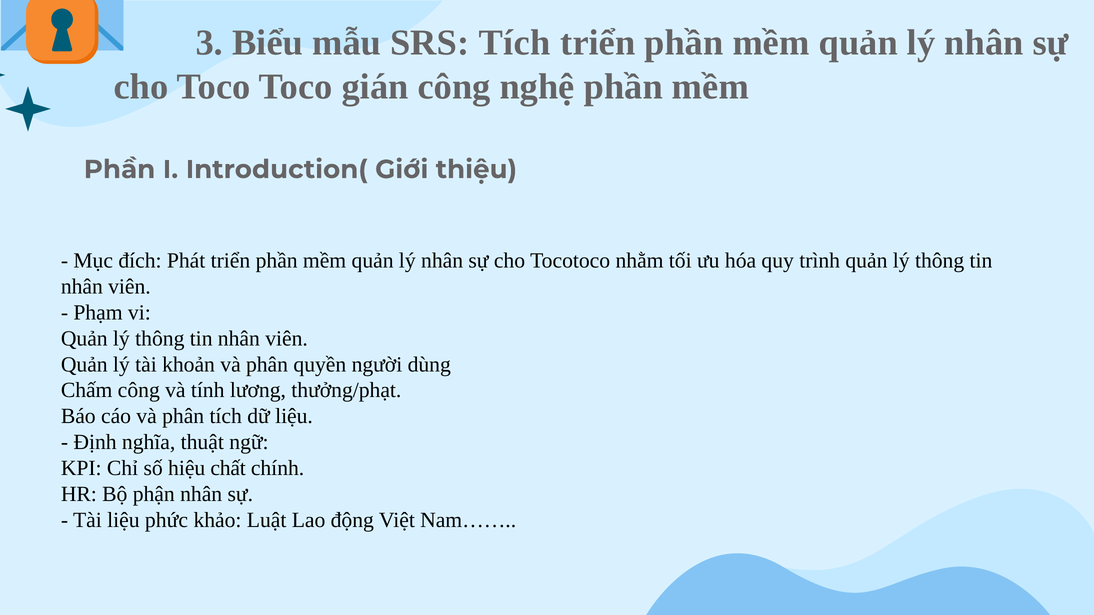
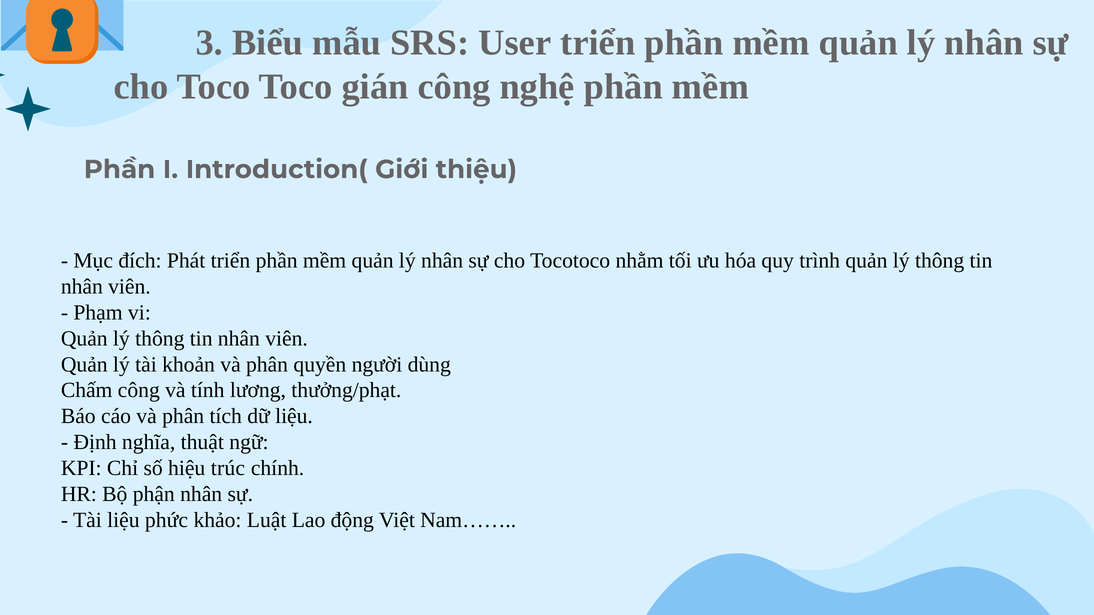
SRS Tích: Tích -> User (515, 43)
chất: chất -> trúc (228, 468)
